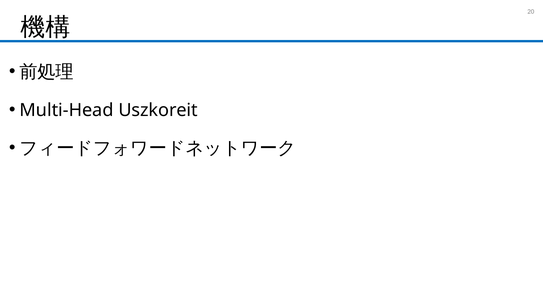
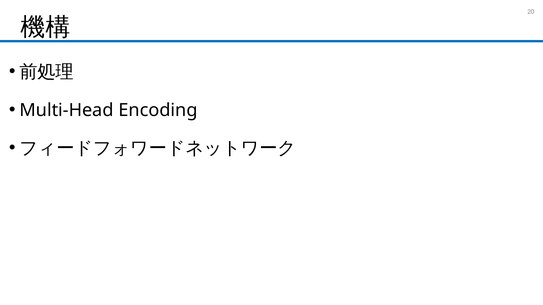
Uszkoreit: Uszkoreit -> Encoding (158, 110)
